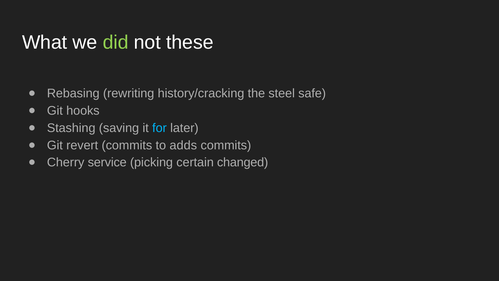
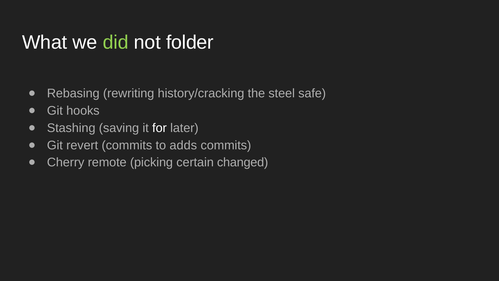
these: these -> folder (190, 42)
for colour: light blue -> white (159, 128)
service: service -> remote (107, 162)
